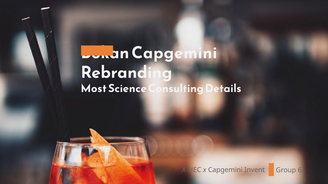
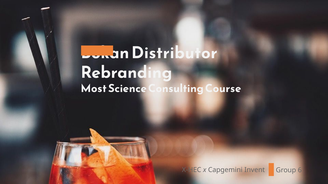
Capgemini: Capgemini -> Distributor (174, 53)
Details: Details -> Course (223, 89)
